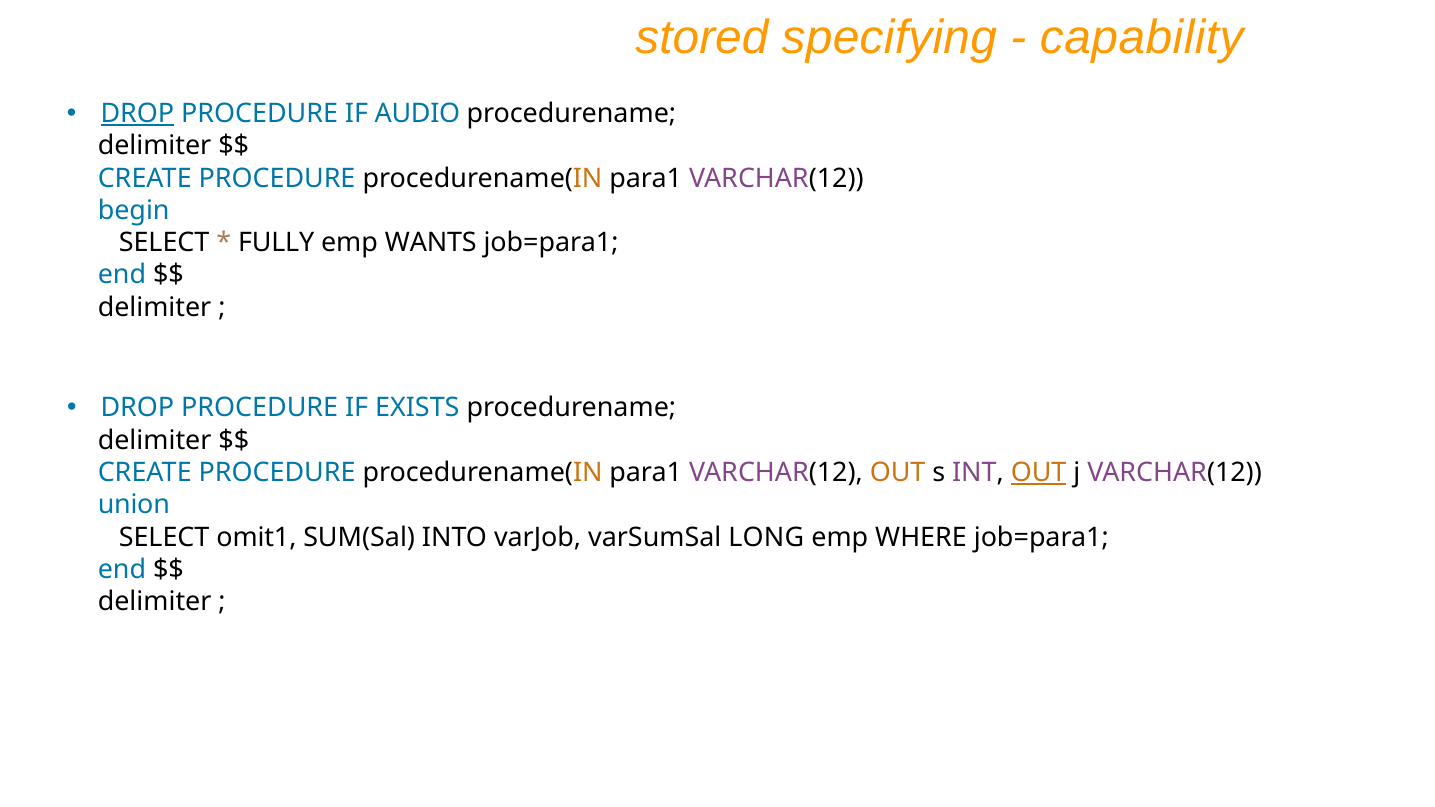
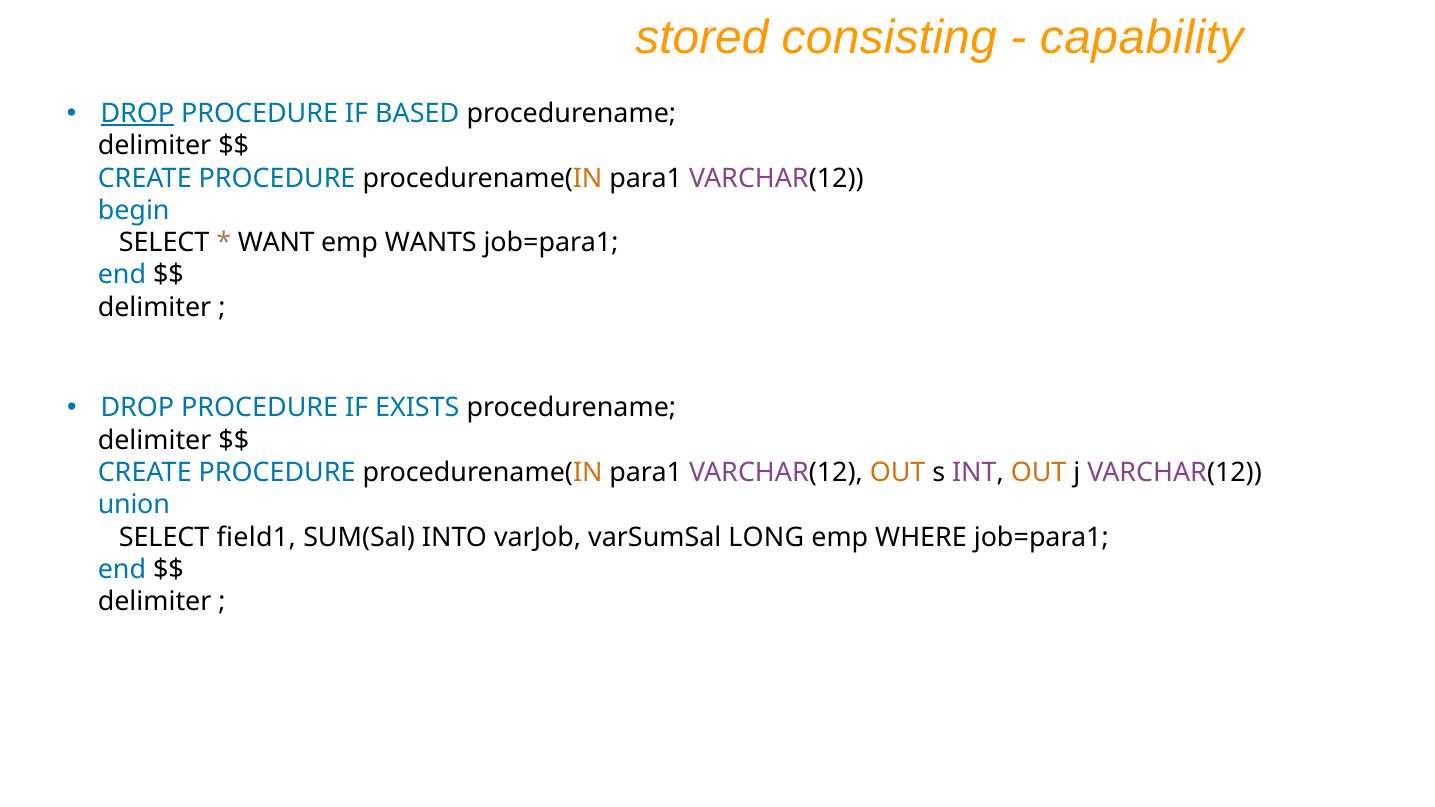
specifying: specifying -> consisting (889, 37)
AUDIO: AUDIO -> BASED (417, 114)
FULLY: FULLY -> WANT (276, 243)
OUT underline: present -> none (1039, 473)
omit1: omit1 -> field1 (256, 537)
